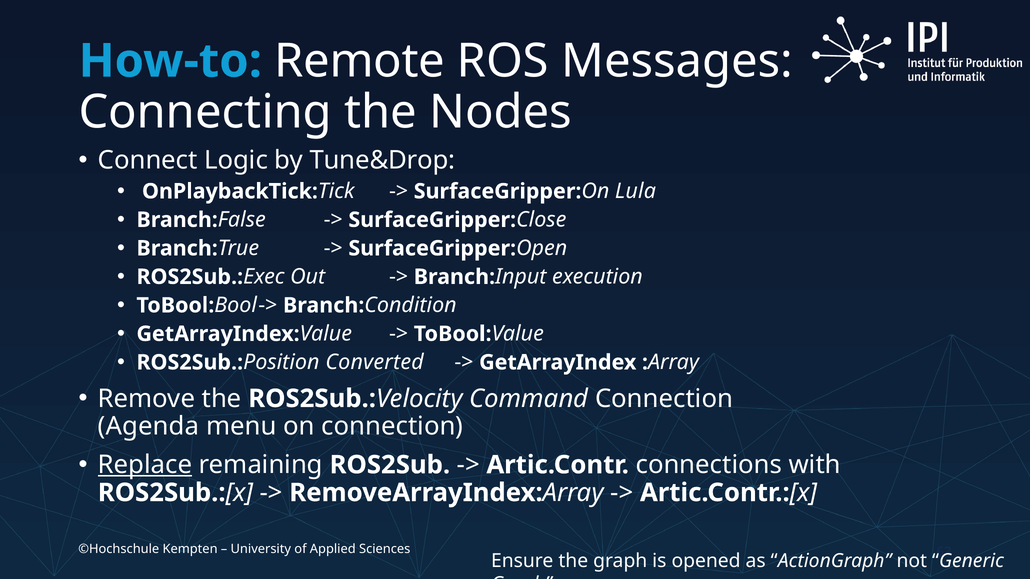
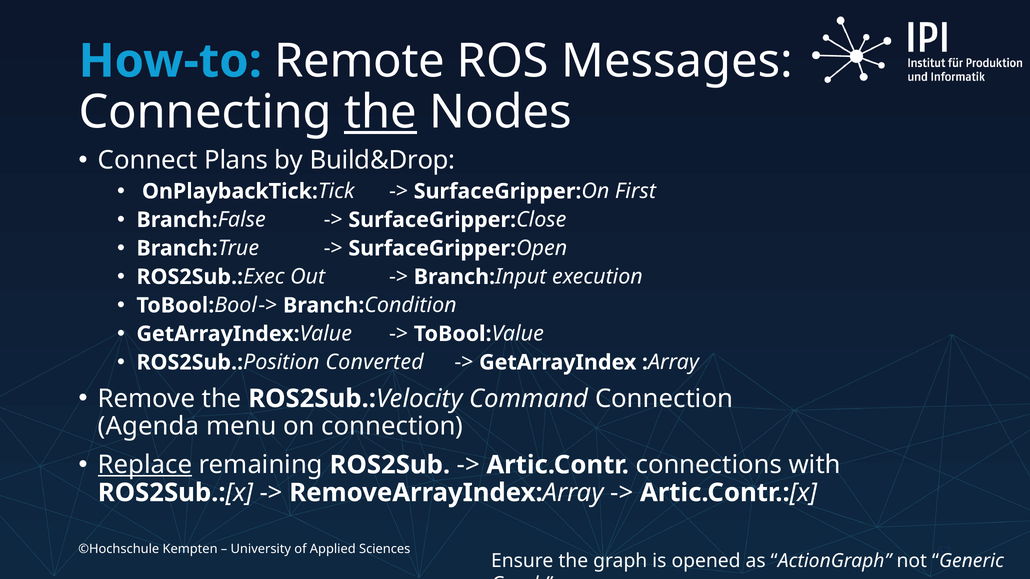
the underline: none -> present (381, 112)
Logic: Logic -> Plans (236, 161)
Tune&Drop: Tune&Drop -> Build&Drop (382, 161)
Lula: Lula -> First (636, 191)
